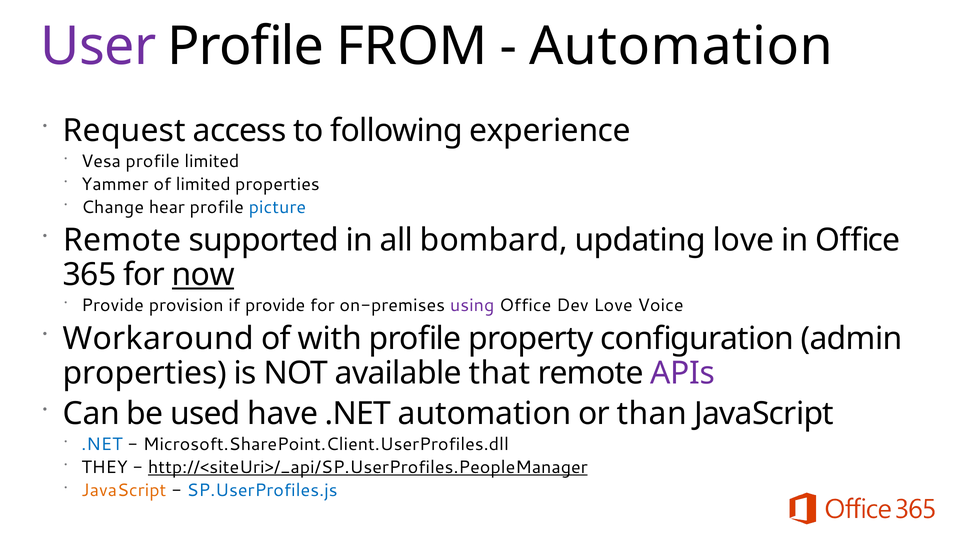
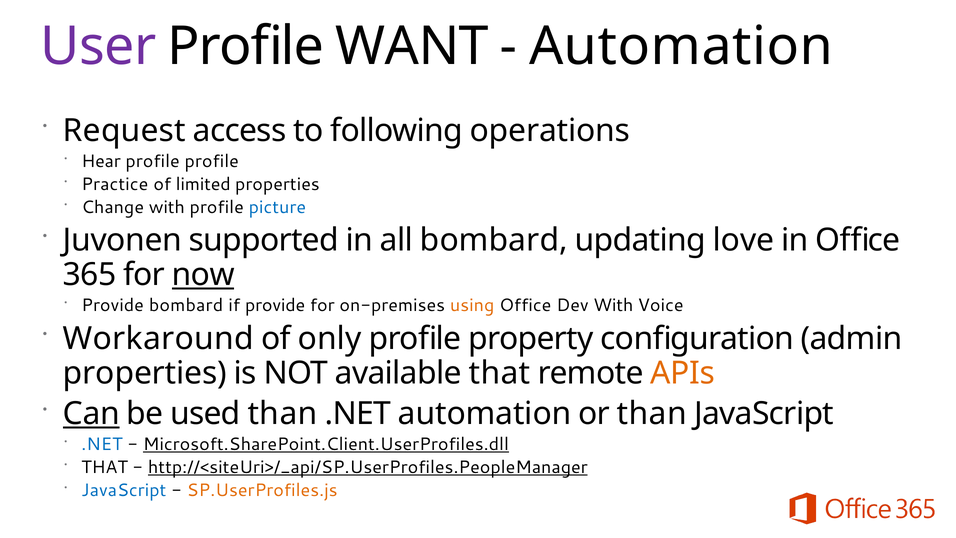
FROM: FROM -> WANT (412, 47)
experience: experience -> operations (550, 131)
Vesa: Vesa -> Hear (101, 161)
profile limited: limited -> profile (212, 161)
Yammer: Yammer -> Practice (115, 184)
Change hear: hear -> with (167, 207)
Remote: Remote -> Juvonen (122, 240)
Provide provision: provision -> bombard (186, 305)
using colour: purple -> orange (472, 305)
Dev Love: Love -> With (613, 305)
with: with -> only (330, 339)
APIs colour: purple -> orange (682, 373)
Can underline: none -> present (91, 414)
used have: have -> than (283, 414)
Microsoft.SharePoint.Client.UserProfiles.dll underline: none -> present (326, 444)
THEY: THEY -> THAT (105, 467)
JavaScript colour: orange -> blue (124, 490)
SP.UserProfiles.js colour: blue -> orange (262, 490)
